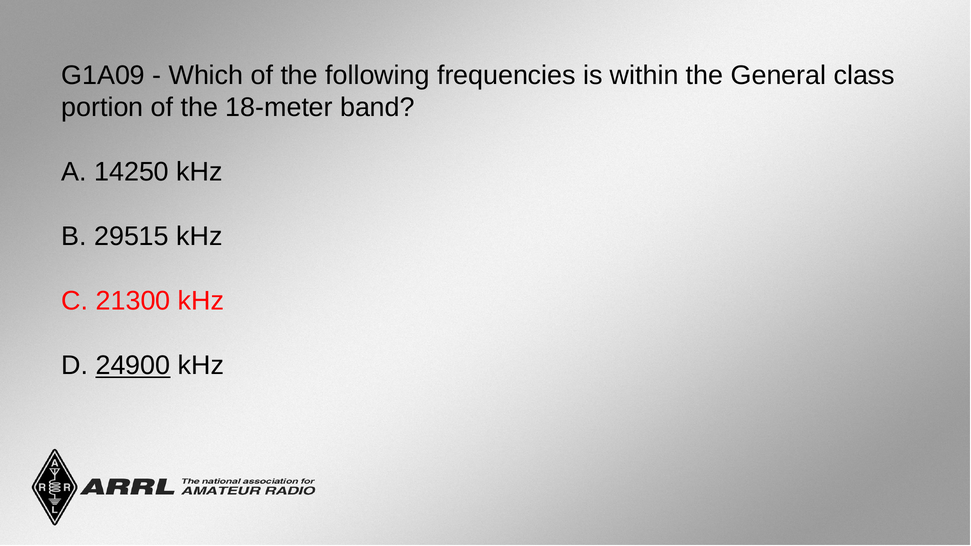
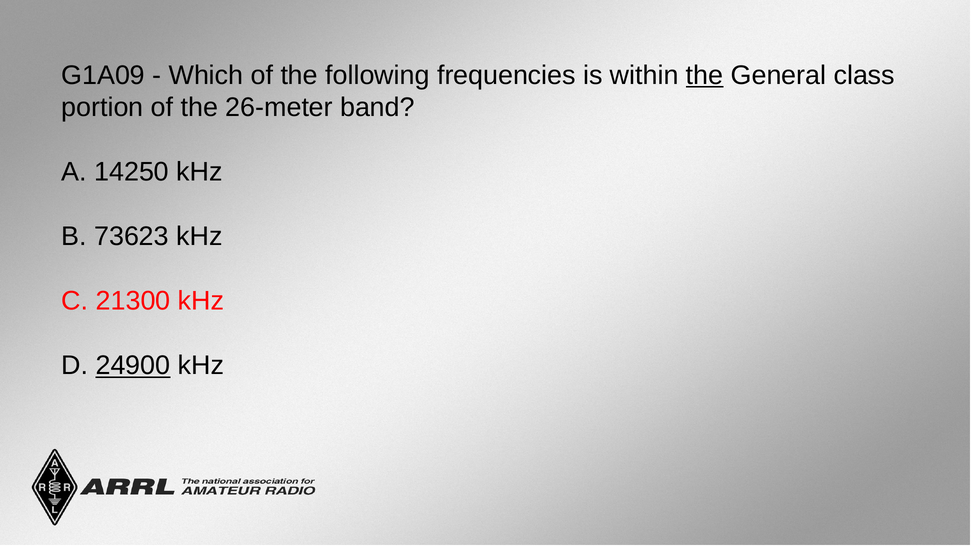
the underline: none -> present (705, 75)
18-meter: 18-meter -> 26-meter (279, 107)
29515: 29515 -> 73623 (132, 237)
